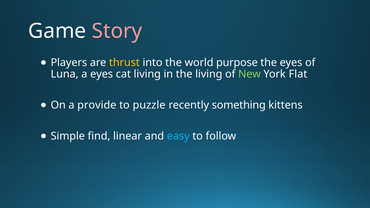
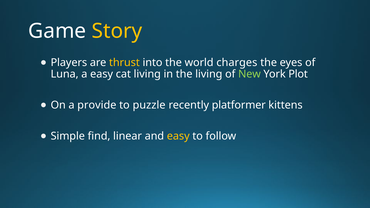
Story colour: pink -> yellow (117, 31)
purpose: purpose -> charges (237, 63)
a eyes: eyes -> easy (102, 74)
Flat: Flat -> Plot (298, 74)
something: something -> platformer (239, 105)
easy colour: light blue -> yellow (178, 136)
